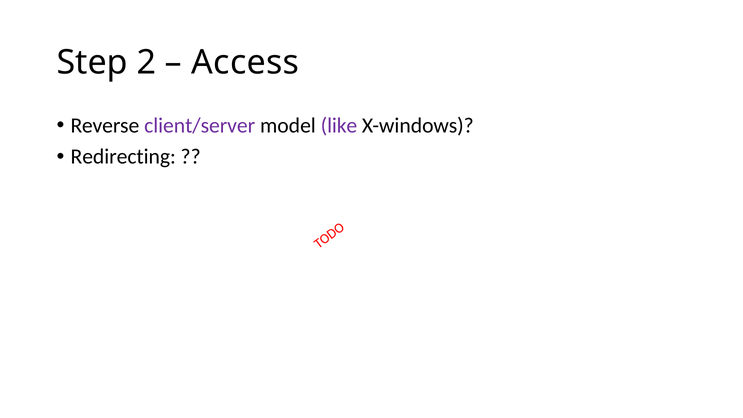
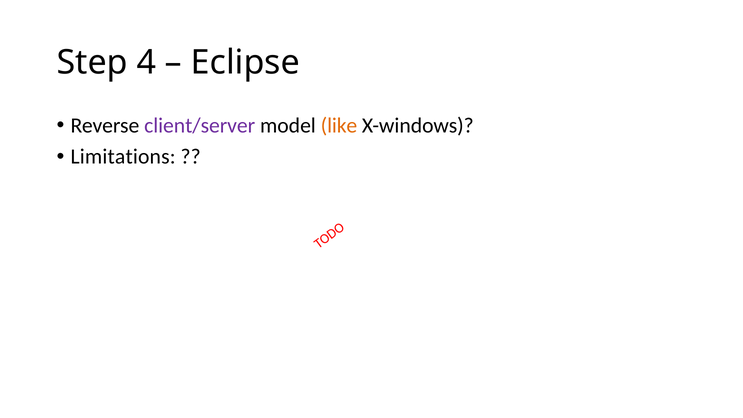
2: 2 -> 4 (146, 62)
Access: Access -> Eclipse (245, 62)
like colour: purple -> orange (339, 126)
Redirecting: Redirecting -> Limitations (123, 157)
